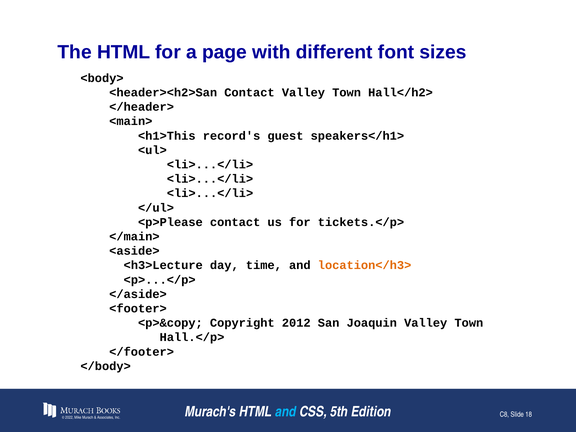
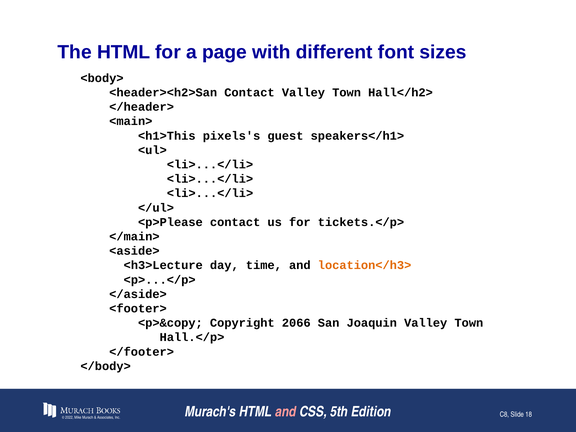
record's: record's -> pixels's (232, 136)
2012: 2012 -> 2066 (296, 323)
and colour: light blue -> pink (286, 412)
